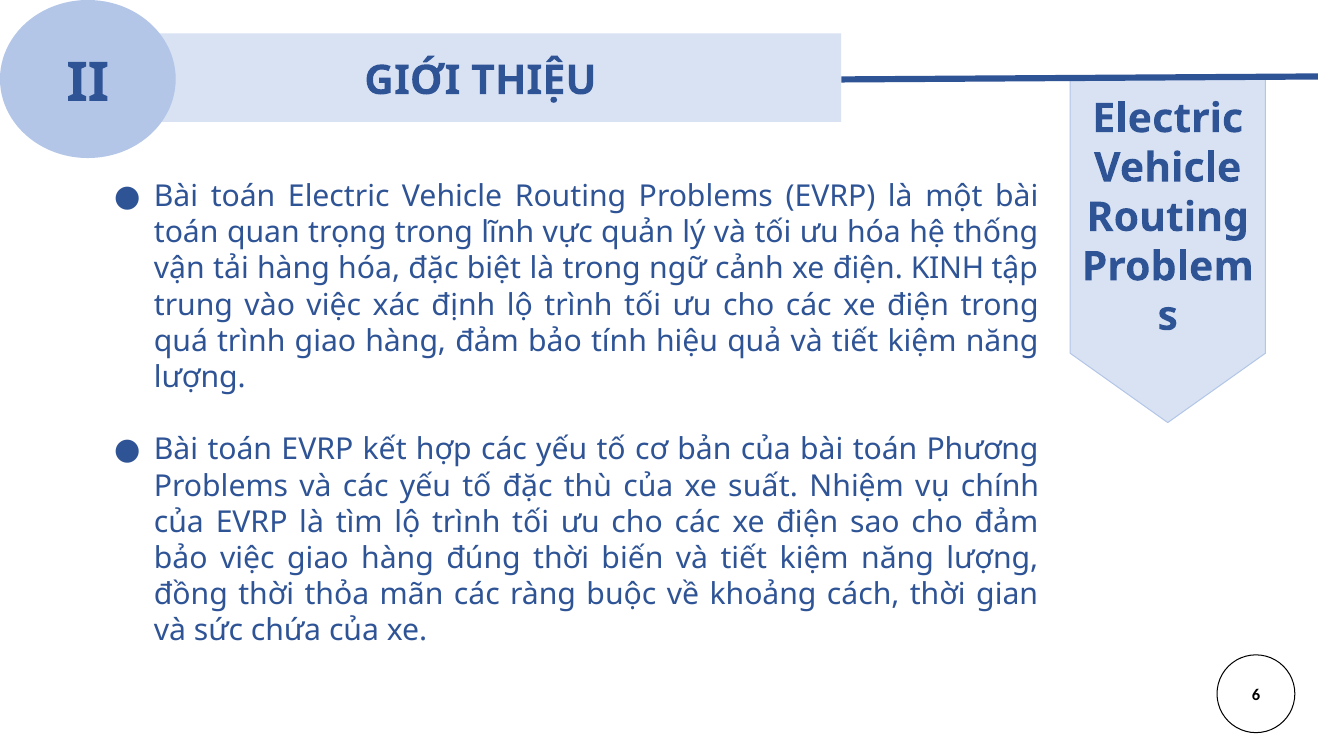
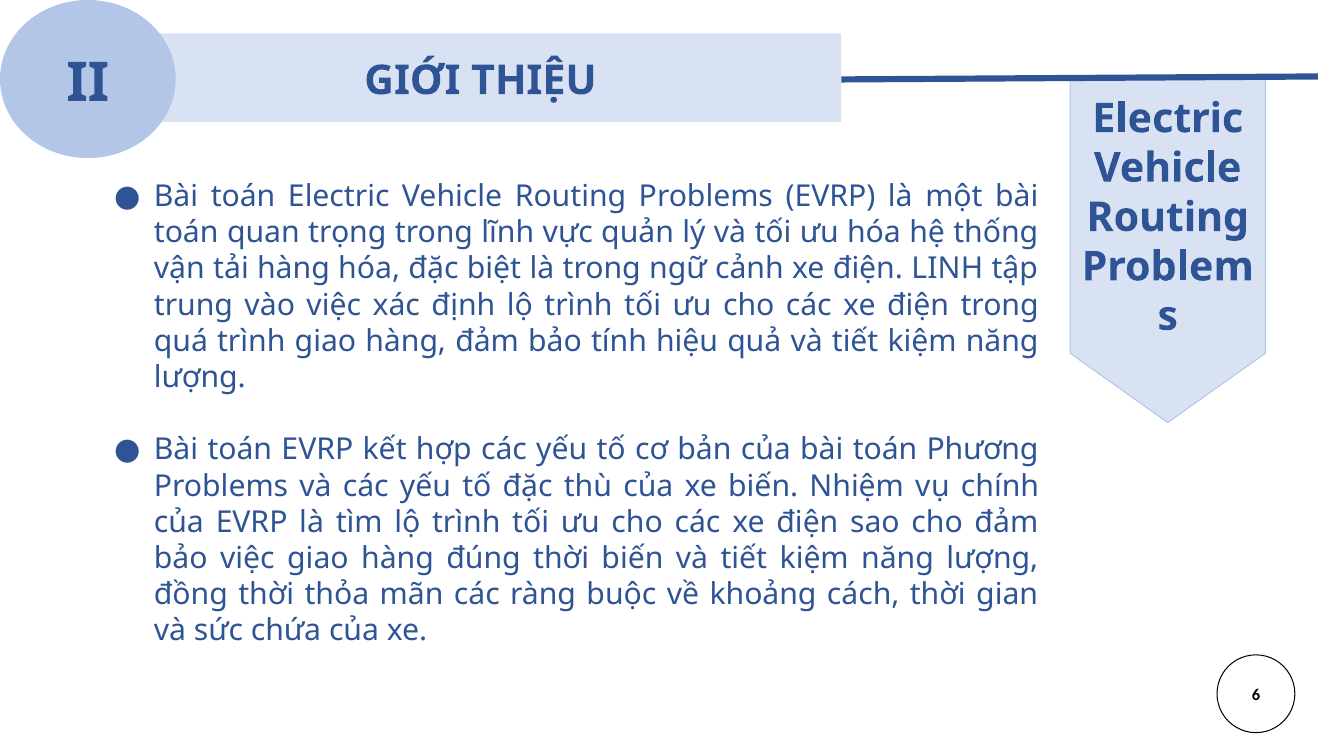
KINH: KINH -> LINH (947, 269)
xe suất: suất -> biến (763, 486)
